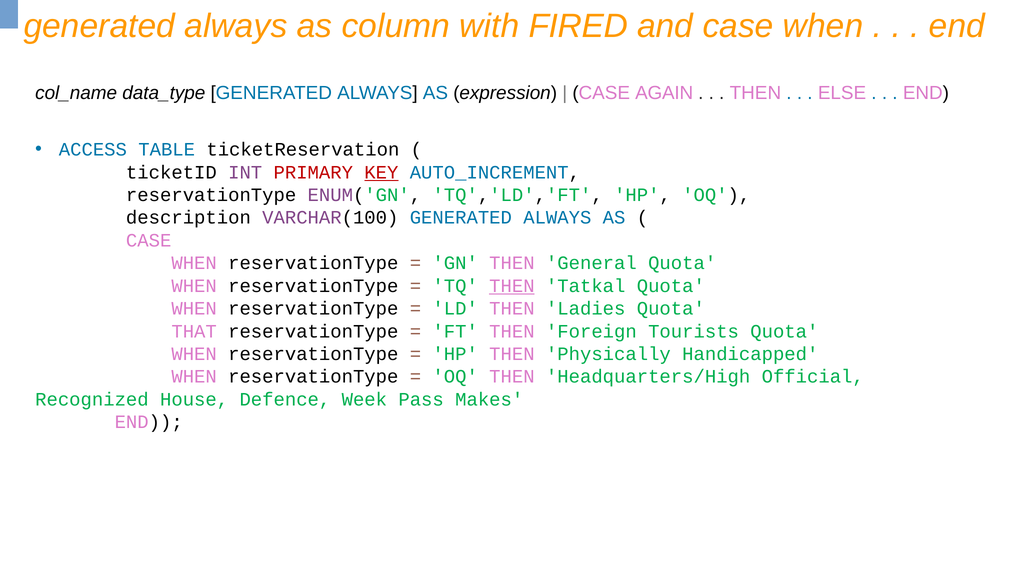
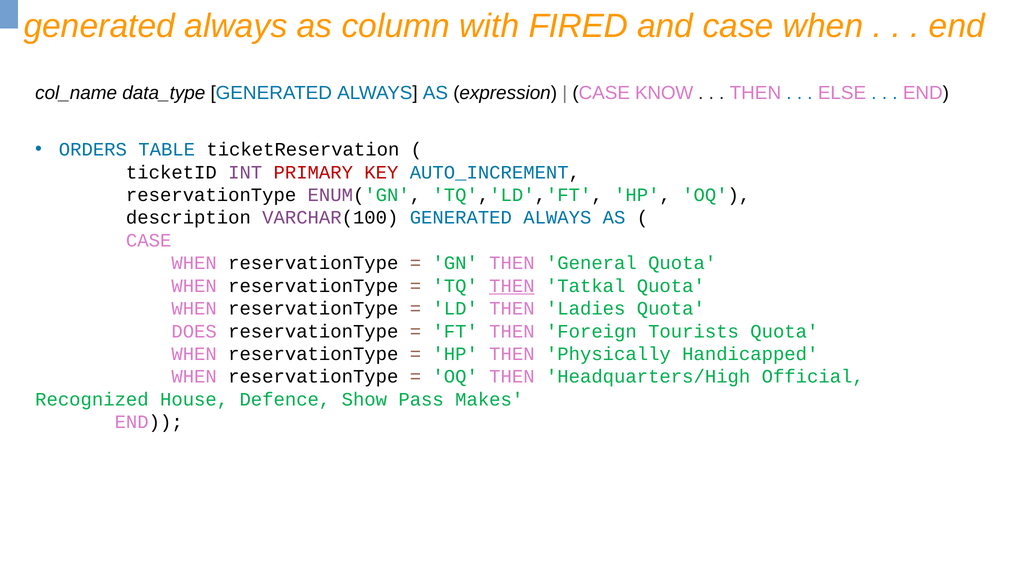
AGAIN: AGAIN -> KNOW (664, 93)
ACCESS: ACCESS -> ORDERS (93, 149)
KEY underline: present -> none (381, 172)
THAT: THAT -> DOES (194, 331)
Week: Week -> Show (364, 399)
